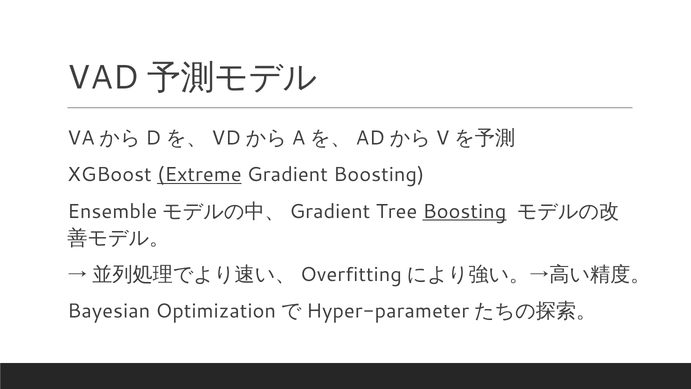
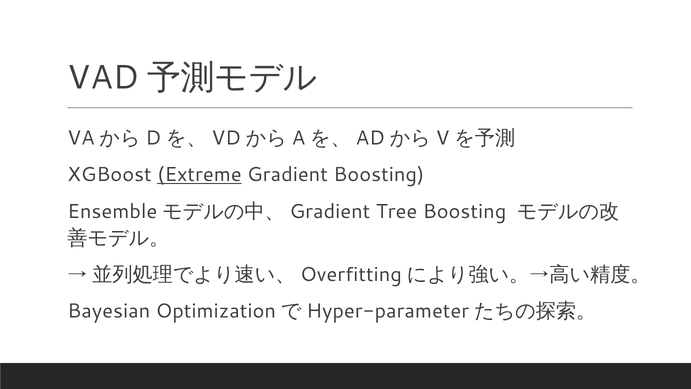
Boosting underline: present -> none (465, 211)
